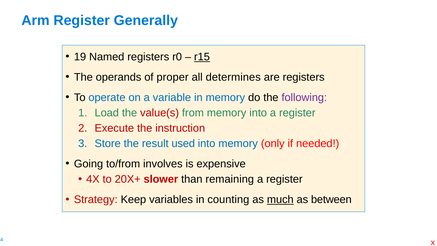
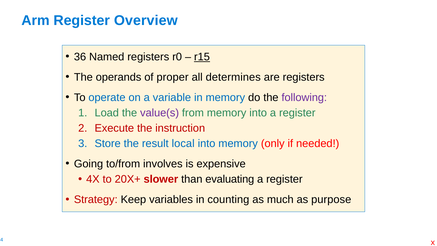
Generally: Generally -> Overview (146, 21)
19: 19 -> 36 (80, 57)
value(s colour: red -> purple (160, 113)
used: used -> local (183, 144)
remaining: remaining -> evaluating (230, 179)
much underline: present -> none (280, 200)
between: between -> purpose (331, 200)
